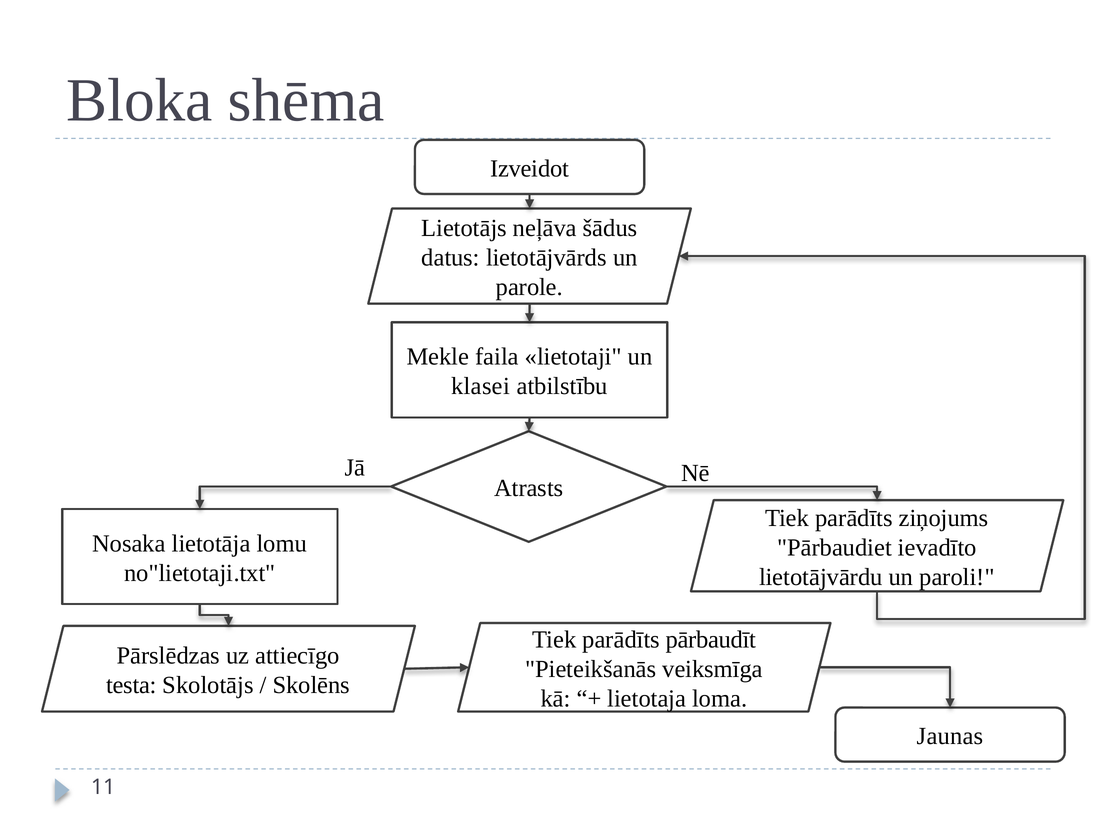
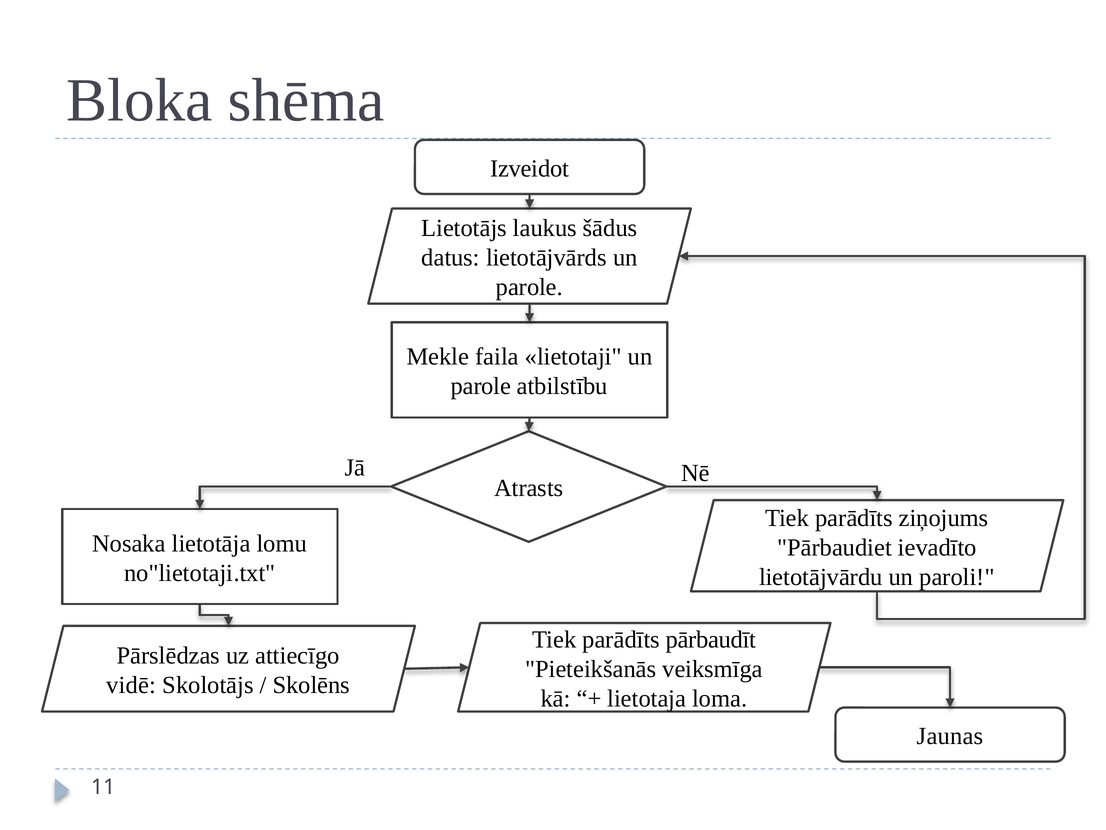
neļāva: neļāva -> laukus (545, 228)
klasei: klasei -> parole (481, 386)
testa: testa -> vidē (131, 685)
